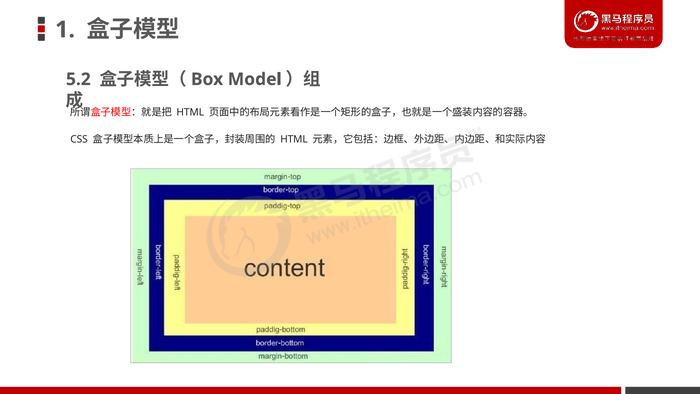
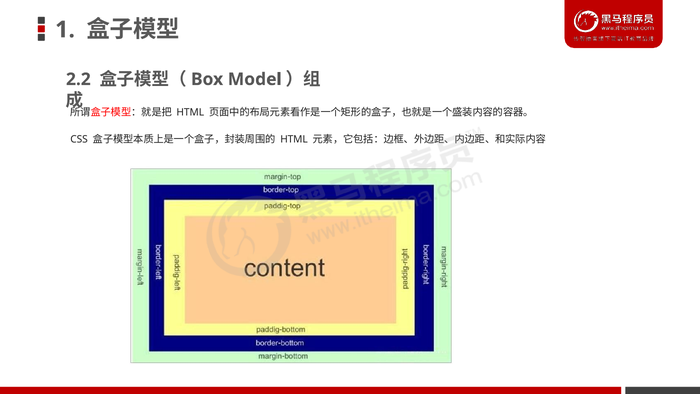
5.2: 5.2 -> 2.2 (78, 79)
